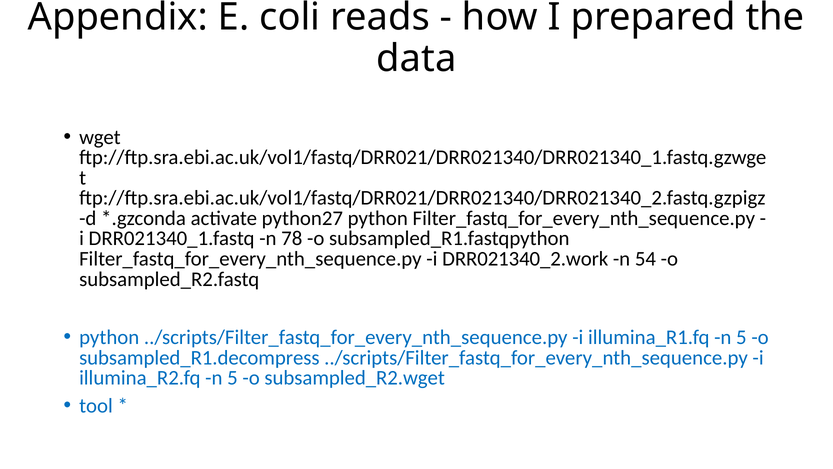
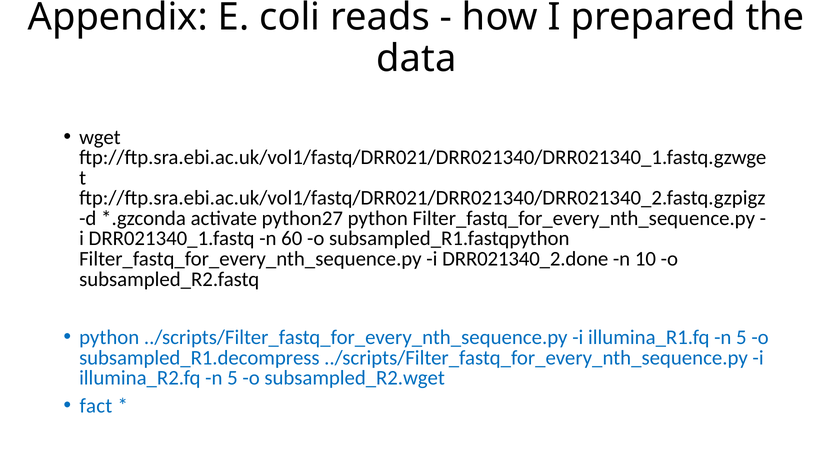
78: 78 -> 60 (292, 238)
DRR021340_2.work: DRR021340_2.work -> DRR021340_2.done (525, 259)
54: 54 -> 10 (645, 259)
tool: tool -> fact (96, 406)
